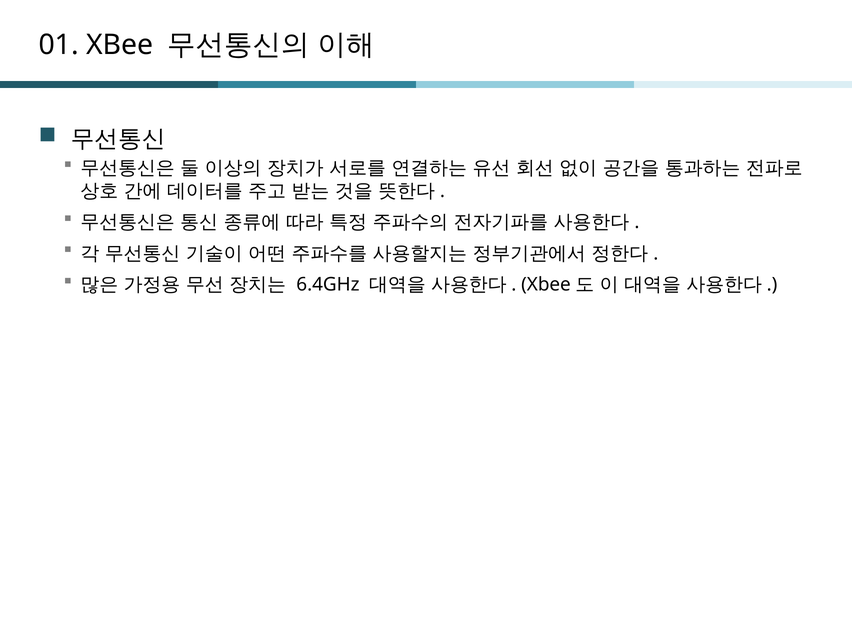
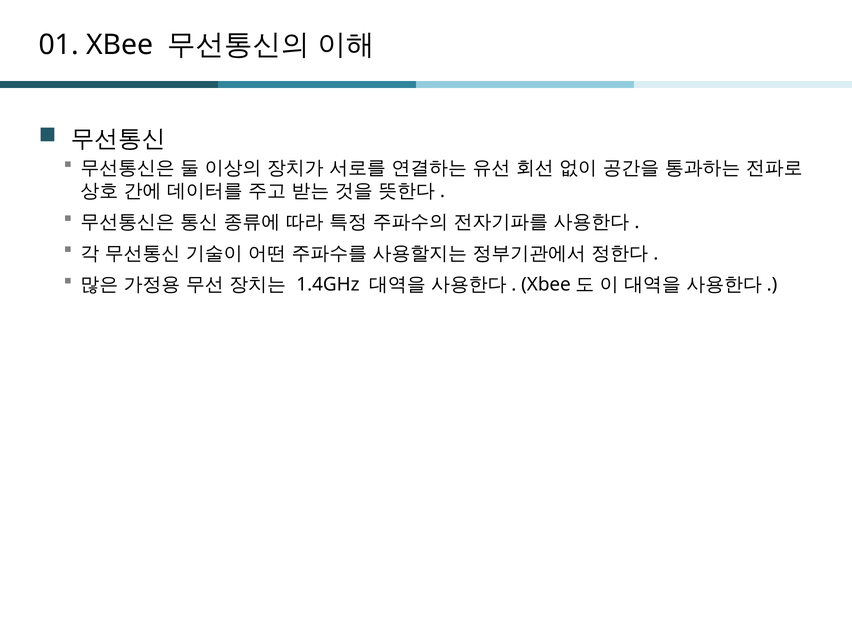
6.4GHz: 6.4GHz -> 1.4GHz (328, 285)
